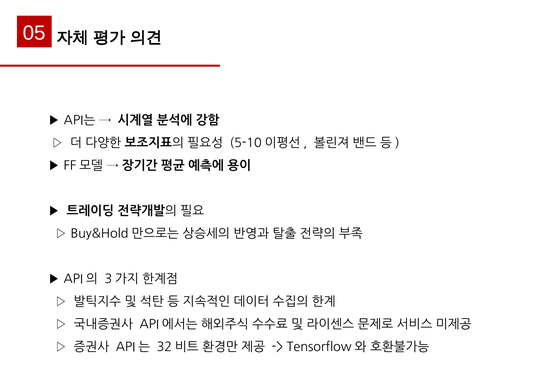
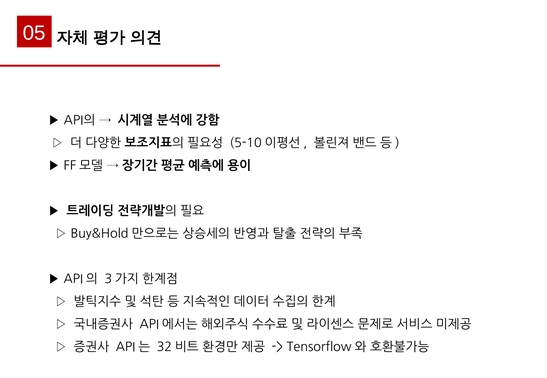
API는: API는 -> API의 (79, 121)
